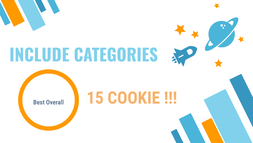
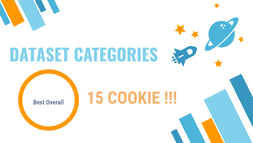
INCLUDE: INCLUDE -> DATASET (39, 56)
